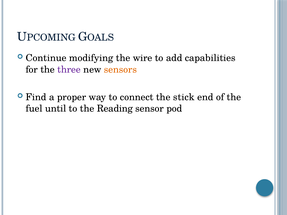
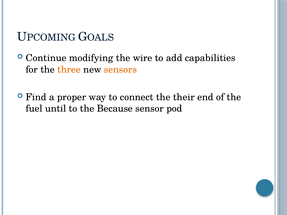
three colour: purple -> orange (69, 70)
stick: stick -> their (184, 97)
Reading: Reading -> Because (115, 109)
